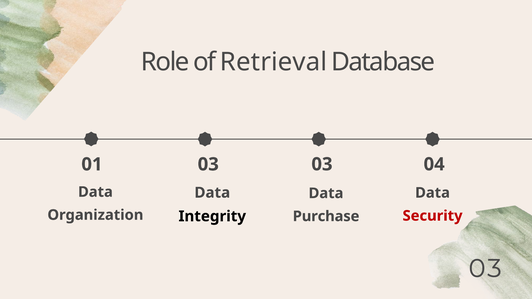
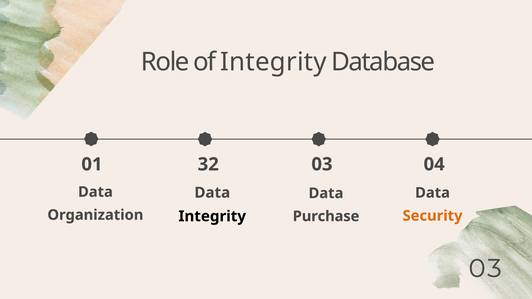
of Retrieval: Retrieval -> Integrity (274, 62)
01 03: 03 -> 32 (208, 164)
Security colour: red -> orange (433, 216)
